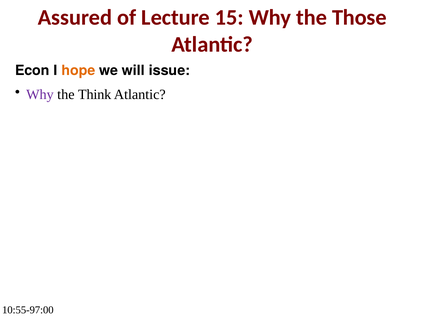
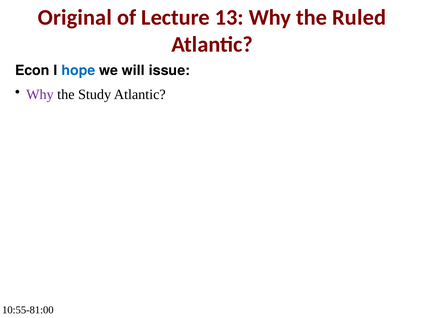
Assured: Assured -> Original (75, 18)
15: 15 -> 13 (229, 18)
Those: Those -> Ruled (359, 18)
hope colour: orange -> blue (78, 71)
Think: Think -> Study (95, 95)
10:55-97:00: 10:55-97:00 -> 10:55-81:00 (28, 311)
